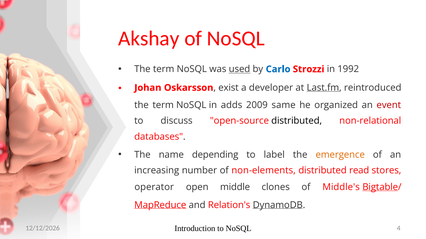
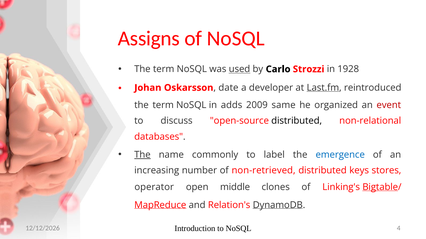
Akshay: Akshay -> Assigns (149, 39)
Carlo colour: blue -> black (278, 69)
1992: 1992 -> 1928 (348, 69)
exist: exist -> date (228, 88)
The underline: none -> present (142, 155)
depending: depending -> commonly (215, 155)
emergence colour: orange -> blue (340, 155)
non-elements: non-elements -> non-retrieved (264, 171)
read: read -> keys (359, 171)
Middle's: Middle's -> Linking's (341, 187)
